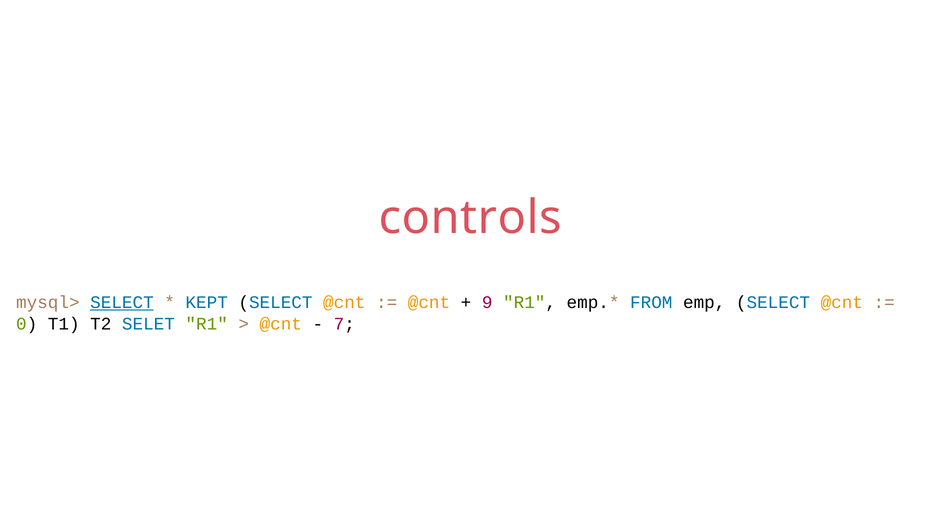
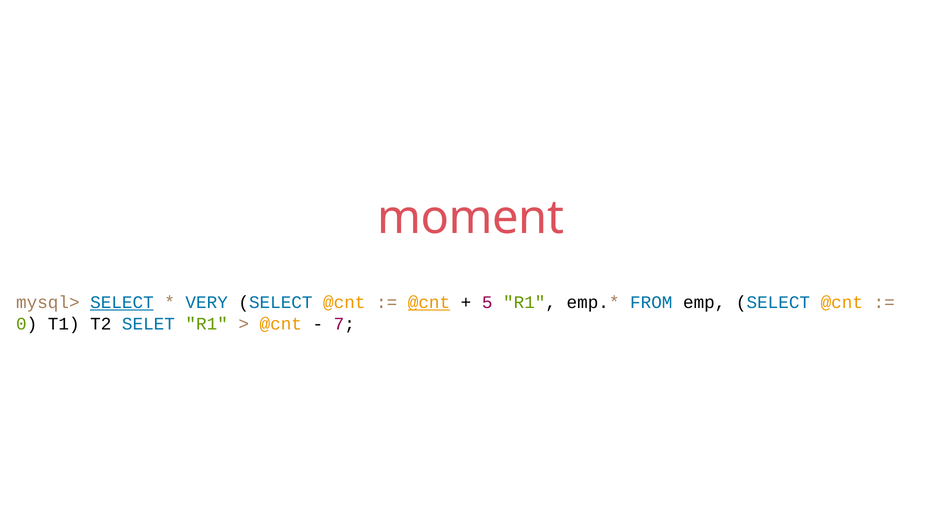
controls: controls -> moment (471, 217)
KEPT: KEPT -> VERY (207, 302)
@cnt underline: none -> present (429, 302)
9: 9 -> 5 (487, 302)
